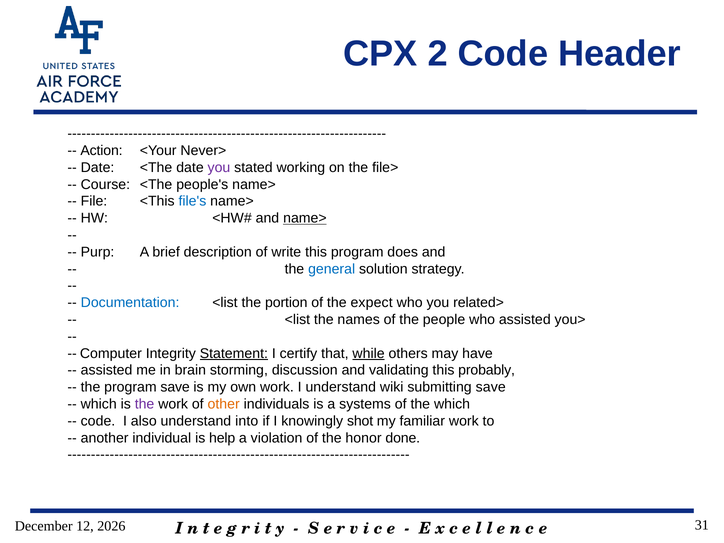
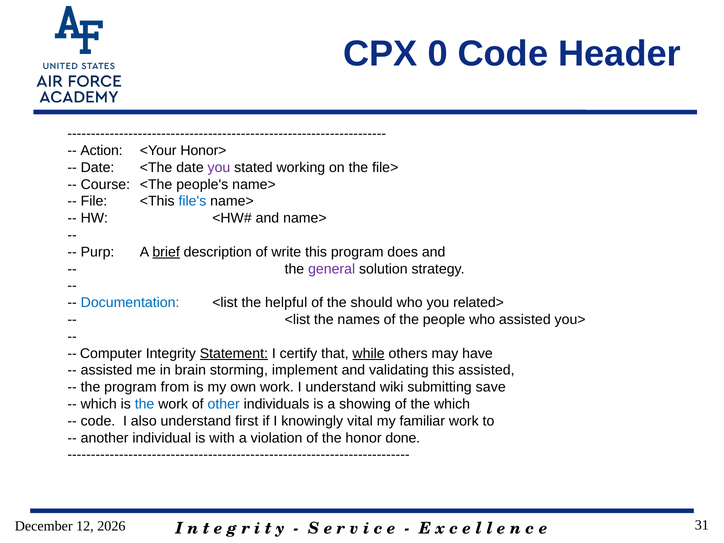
2: 2 -> 0 (438, 54)
Never>: Never> -> Honor> (203, 151)
name> underline: present -> none (305, 218)
brief underline: none -> present (166, 252)
general colour: blue -> purple (332, 269)
portion: portion -> helpful (286, 303)
expect: expect -> should (372, 303)
discussion: discussion -> implement (305, 370)
this probably: probably -> assisted (486, 370)
program save: save -> from (175, 387)
the colour: purple -> blue (145, 404)
other colour: orange -> blue (224, 404)
systems: systems -> showing (365, 404)
into: into -> first (247, 421)
shot: shot -> vital (360, 421)
help: help -> with (222, 438)
